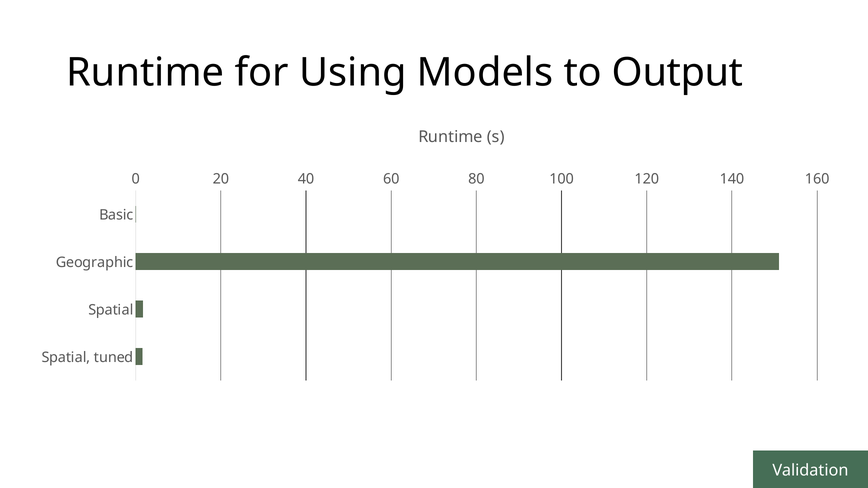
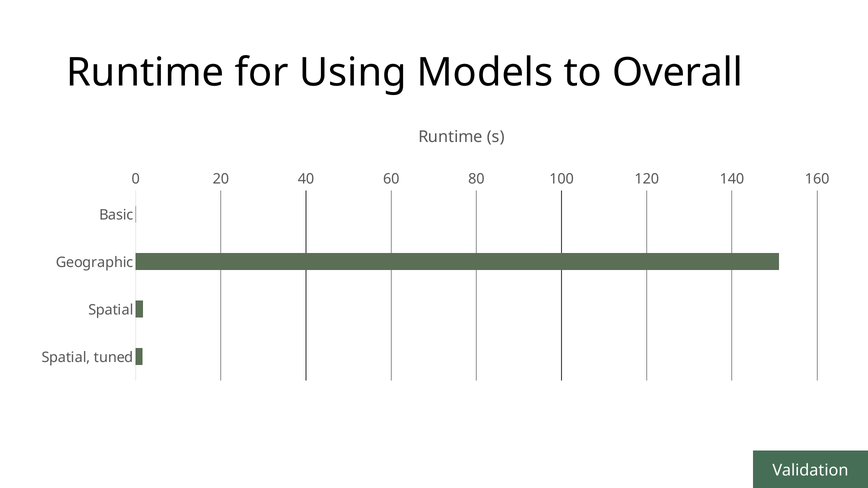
Output: Output -> Overall (678, 73)
